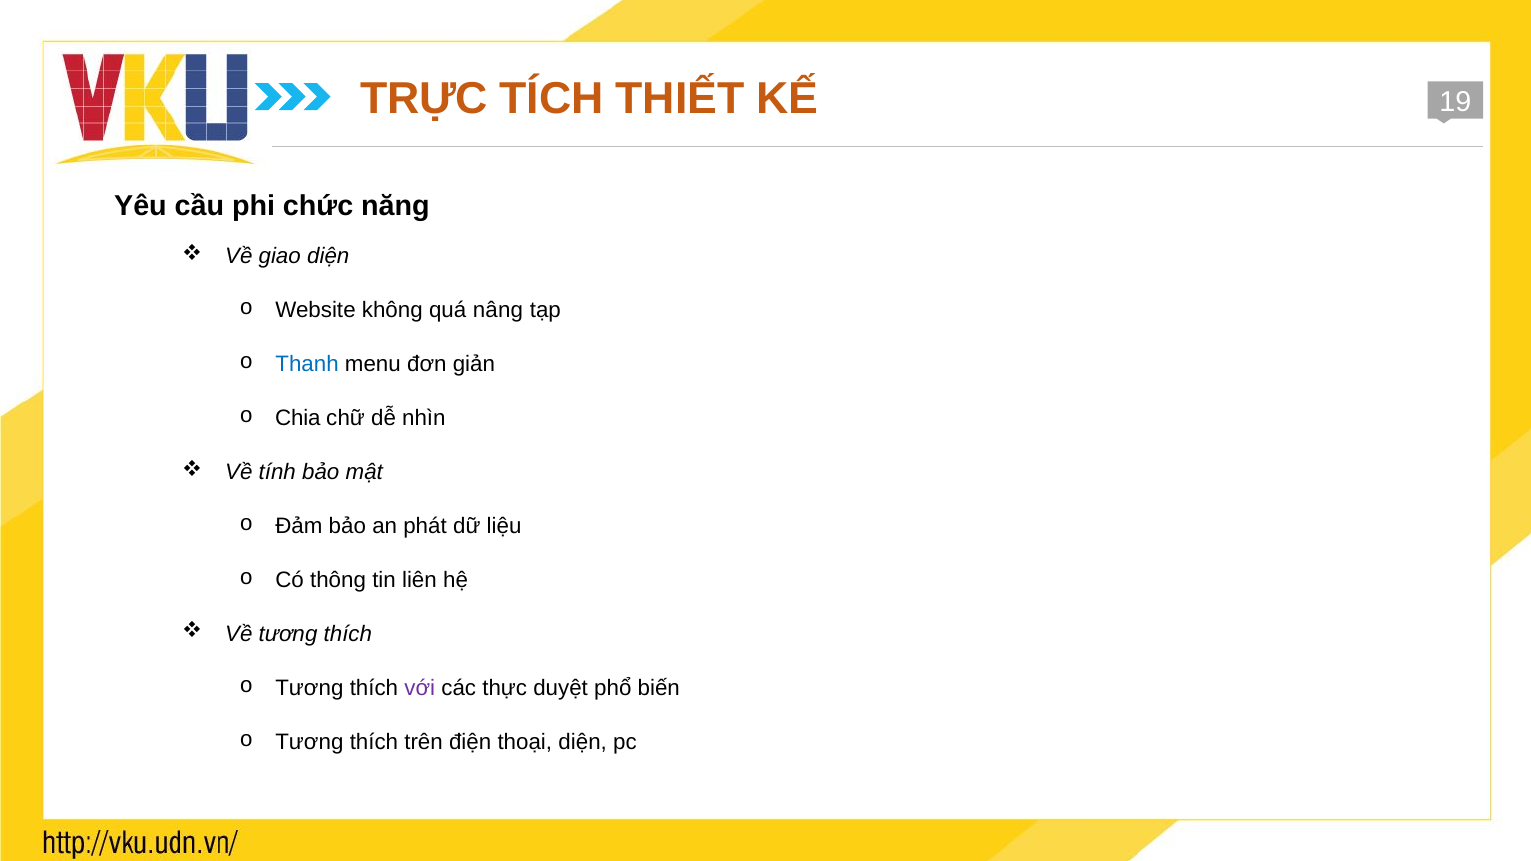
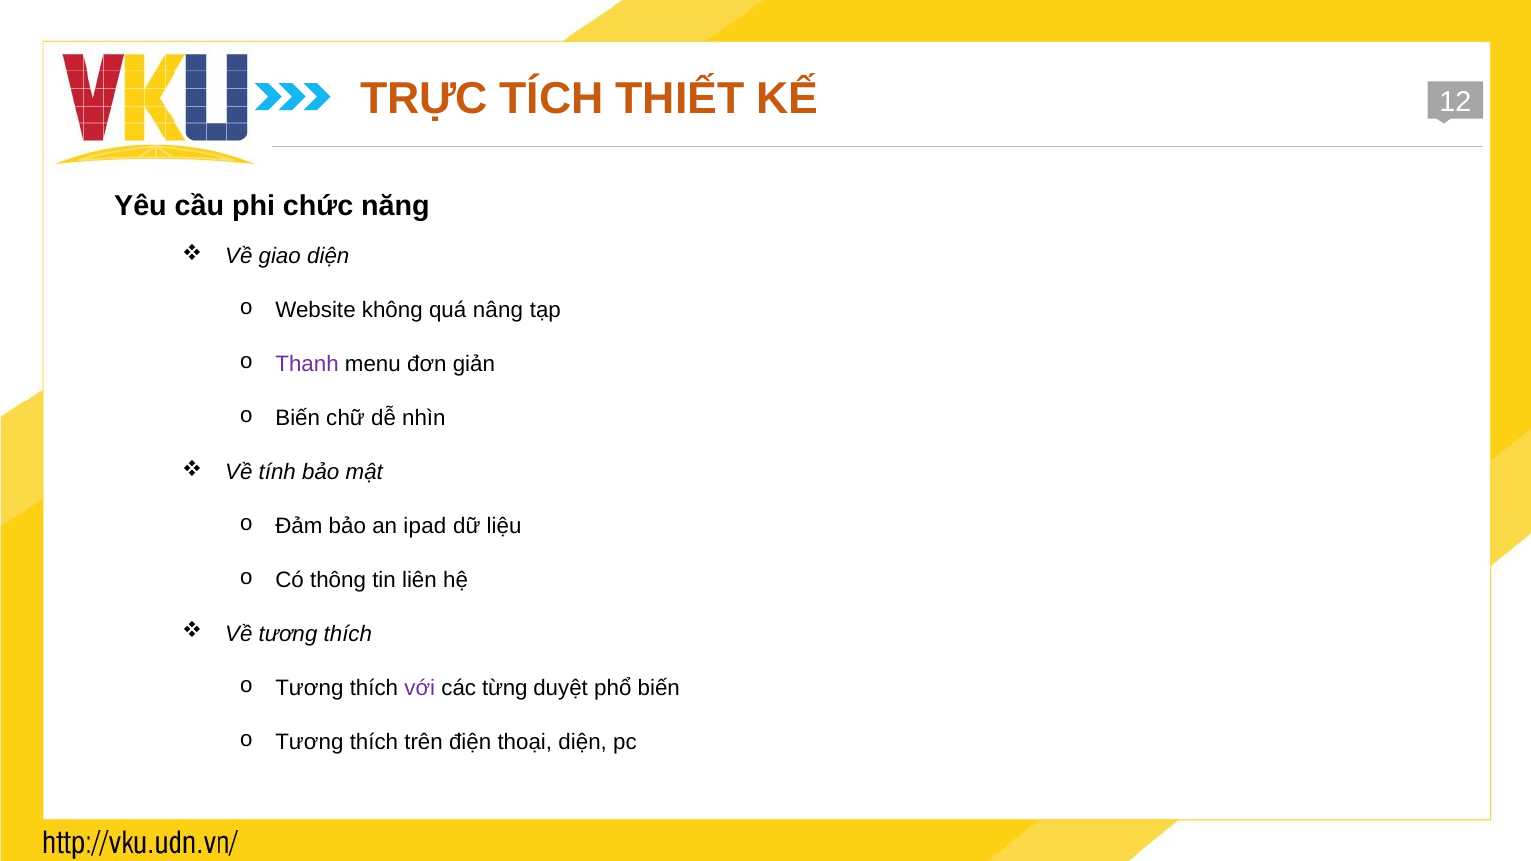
19: 19 -> 12 (1455, 102)
Thanh colour: blue -> purple (307, 364)
Chia: Chia -> Biến (298, 418)
phát: phát -> ipad (425, 526)
thực: thực -> từng (505, 688)
